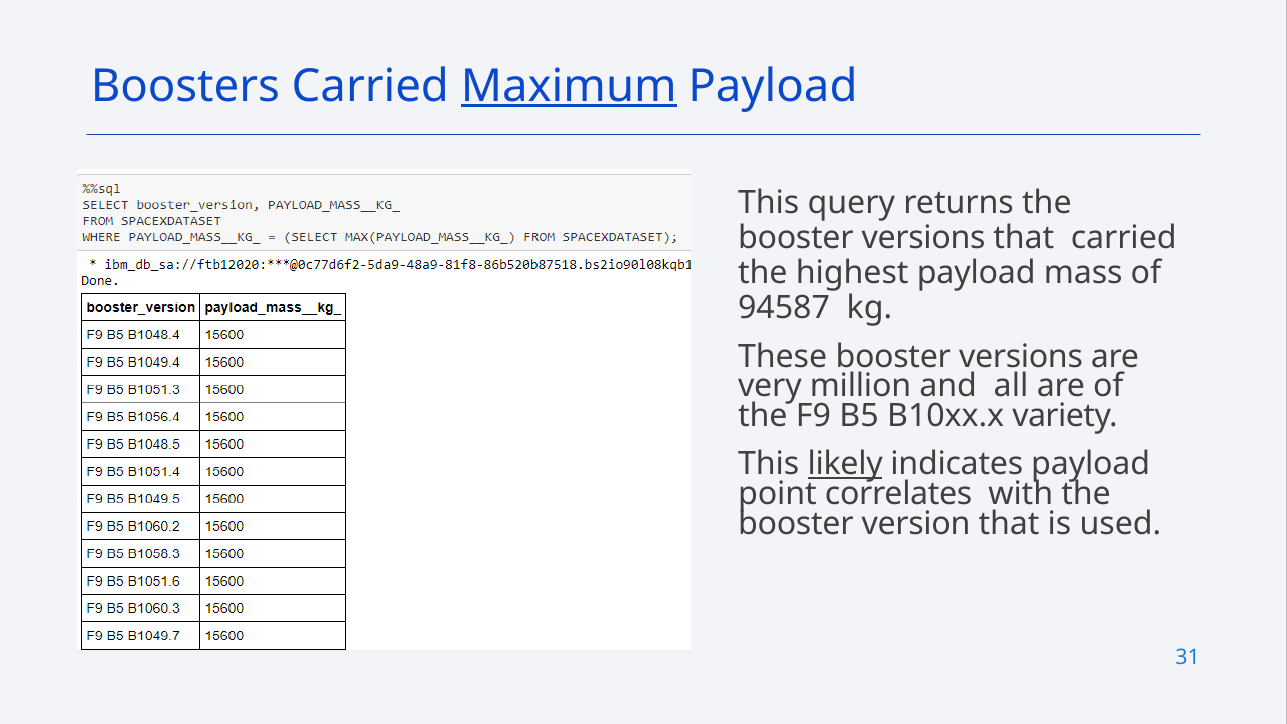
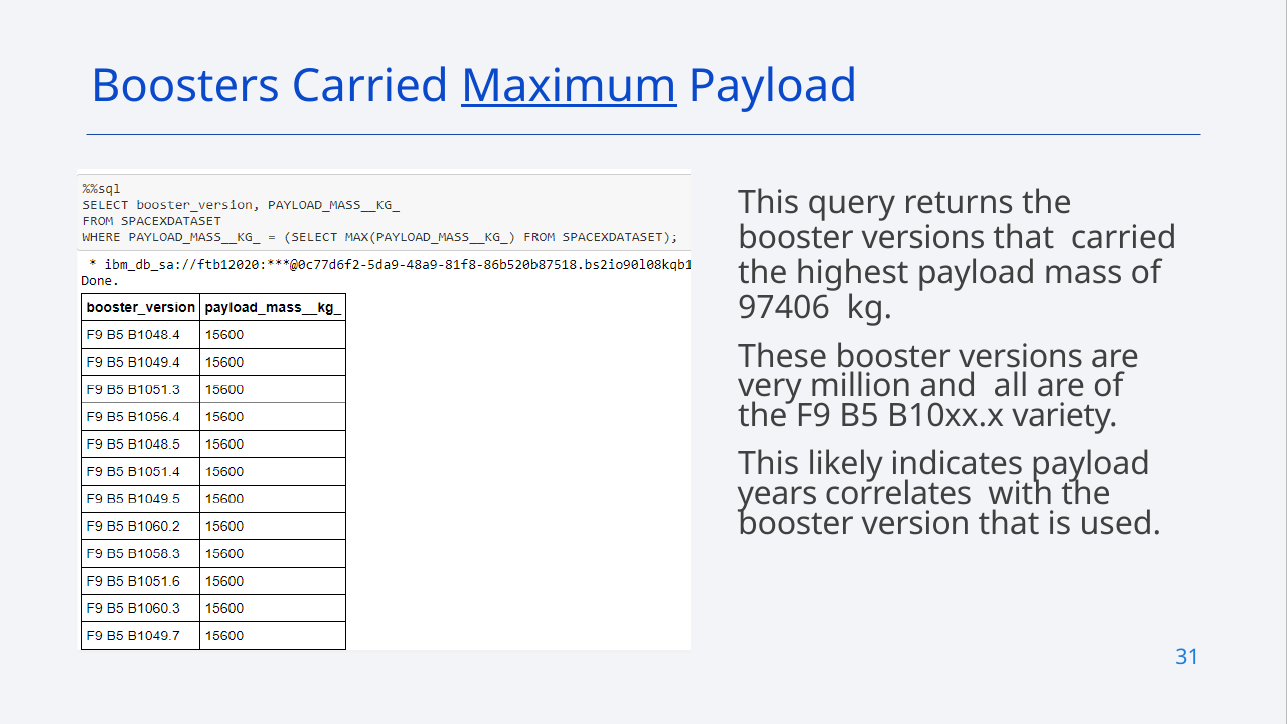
94587: 94587 -> 97406 (784, 307)
likely underline: present -> none (845, 464)
point: point -> years (778, 494)
